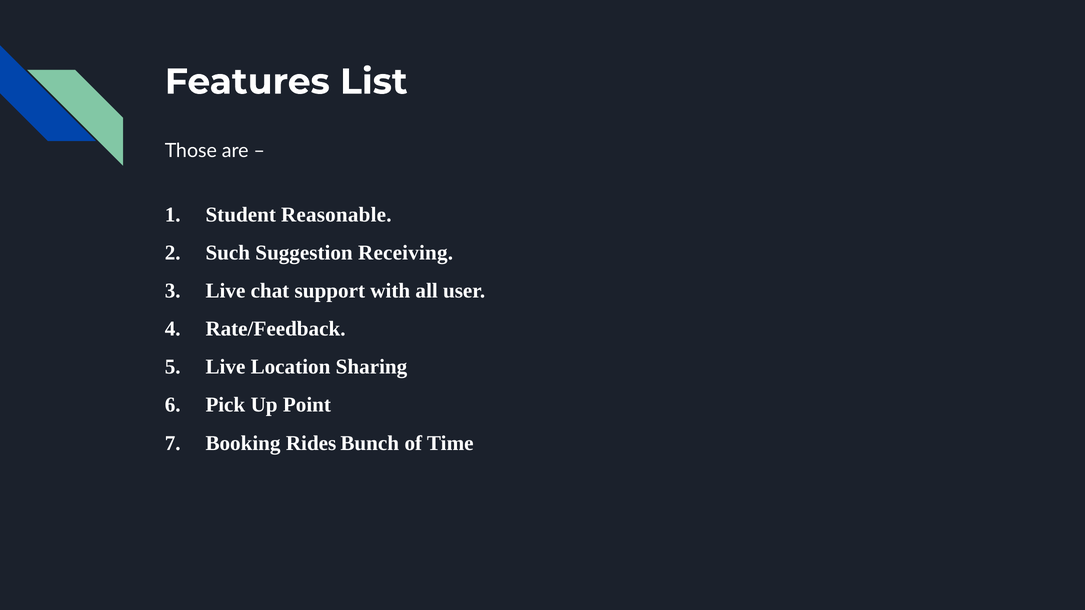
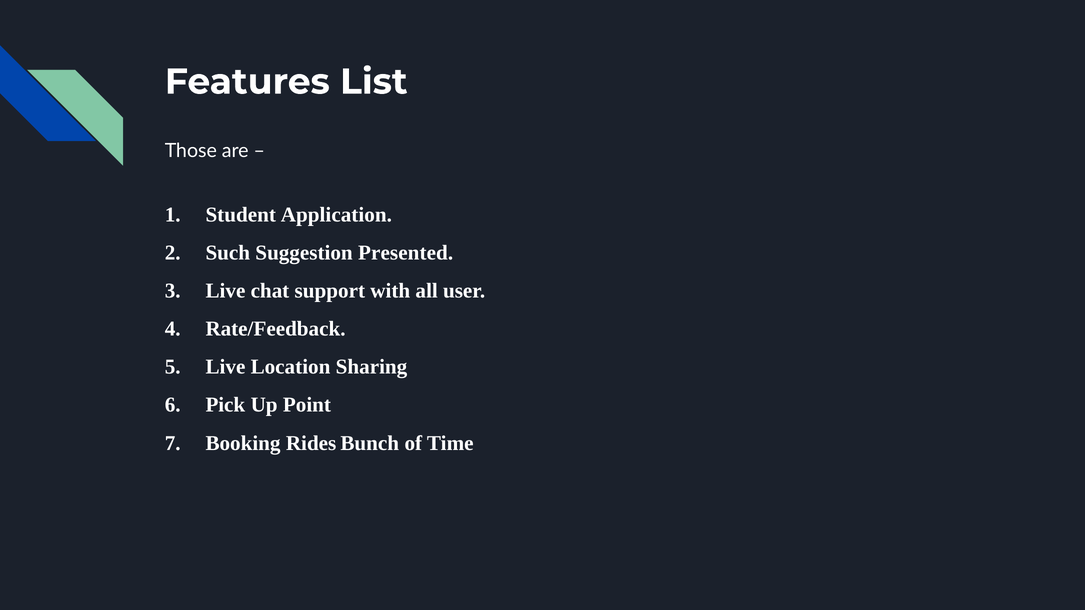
Reasonable: Reasonable -> Application (336, 215)
Receiving: Receiving -> Presented (406, 253)
